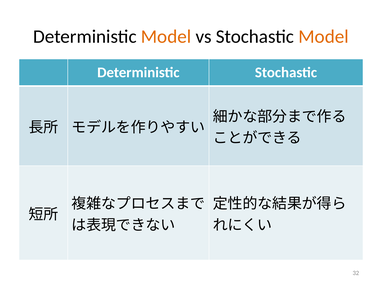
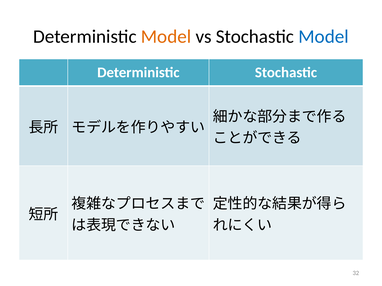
Model colour: orange -> blue (324, 37)
